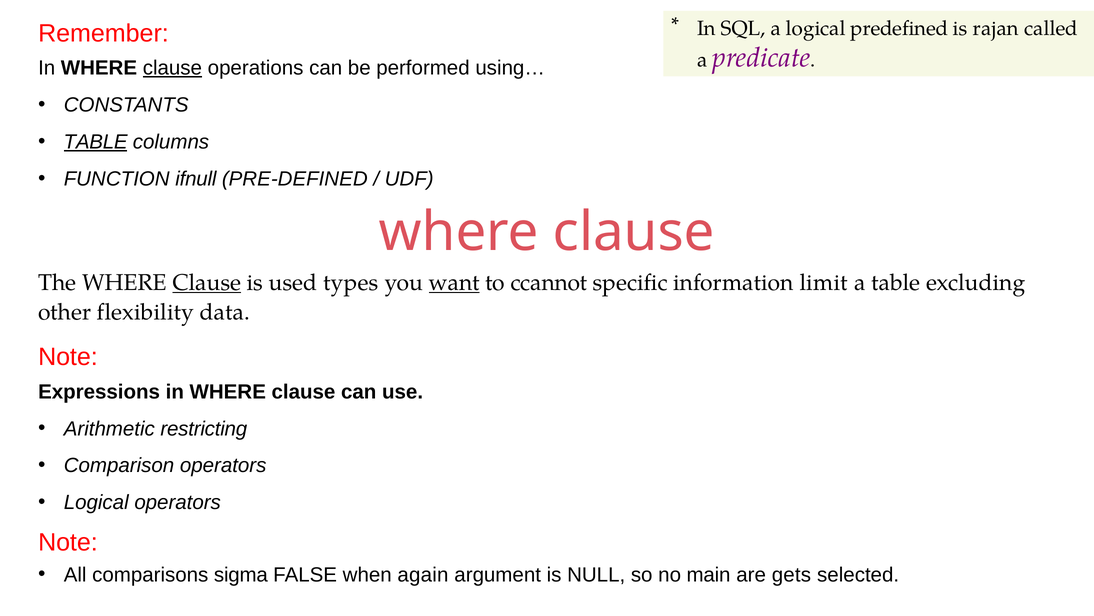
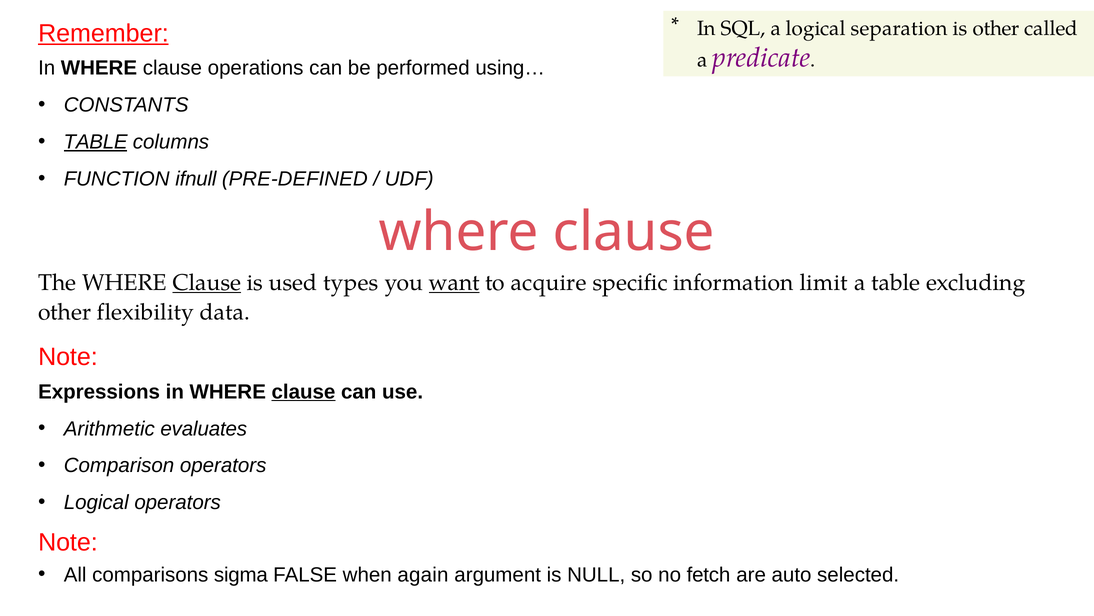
predefined: predefined -> separation (899, 29)
is rajan: rajan -> other (996, 29)
Remember underline: none -> present (103, 33)
clause underline: present -> none (172, 68)
ccannot: ccannot -> acquire (549, 282)
clause underline: none -> present (303, 391)
restricting: restricting -> evaluates (204, 428)
main: main -> fetch (708, 574)
gets: gets -> auto (792, 574)
